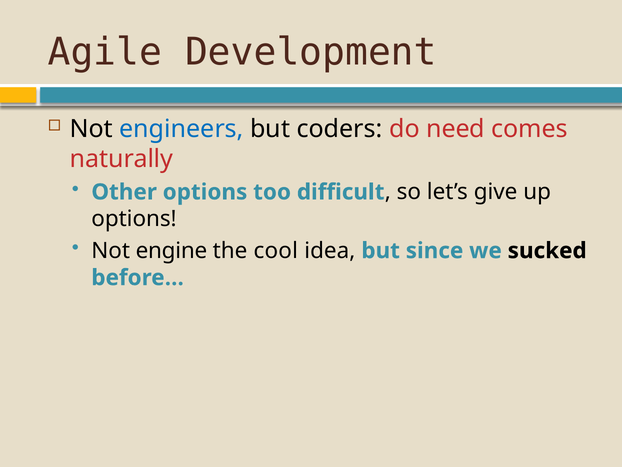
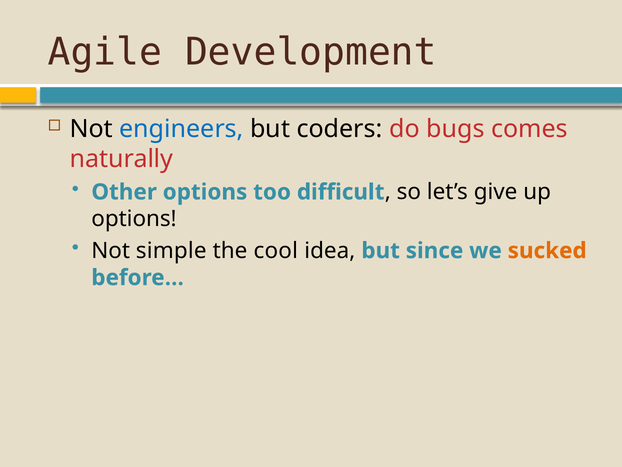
need: need -> bugs (455, 129)
engine: engine -> simple (171, 250)
sucked colour: black -> orange (547, 250)
